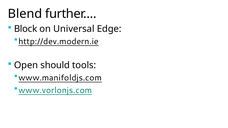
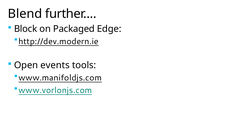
Universal: Universal -> Packaged (74, 29)
should: should -> events (55, 65)
